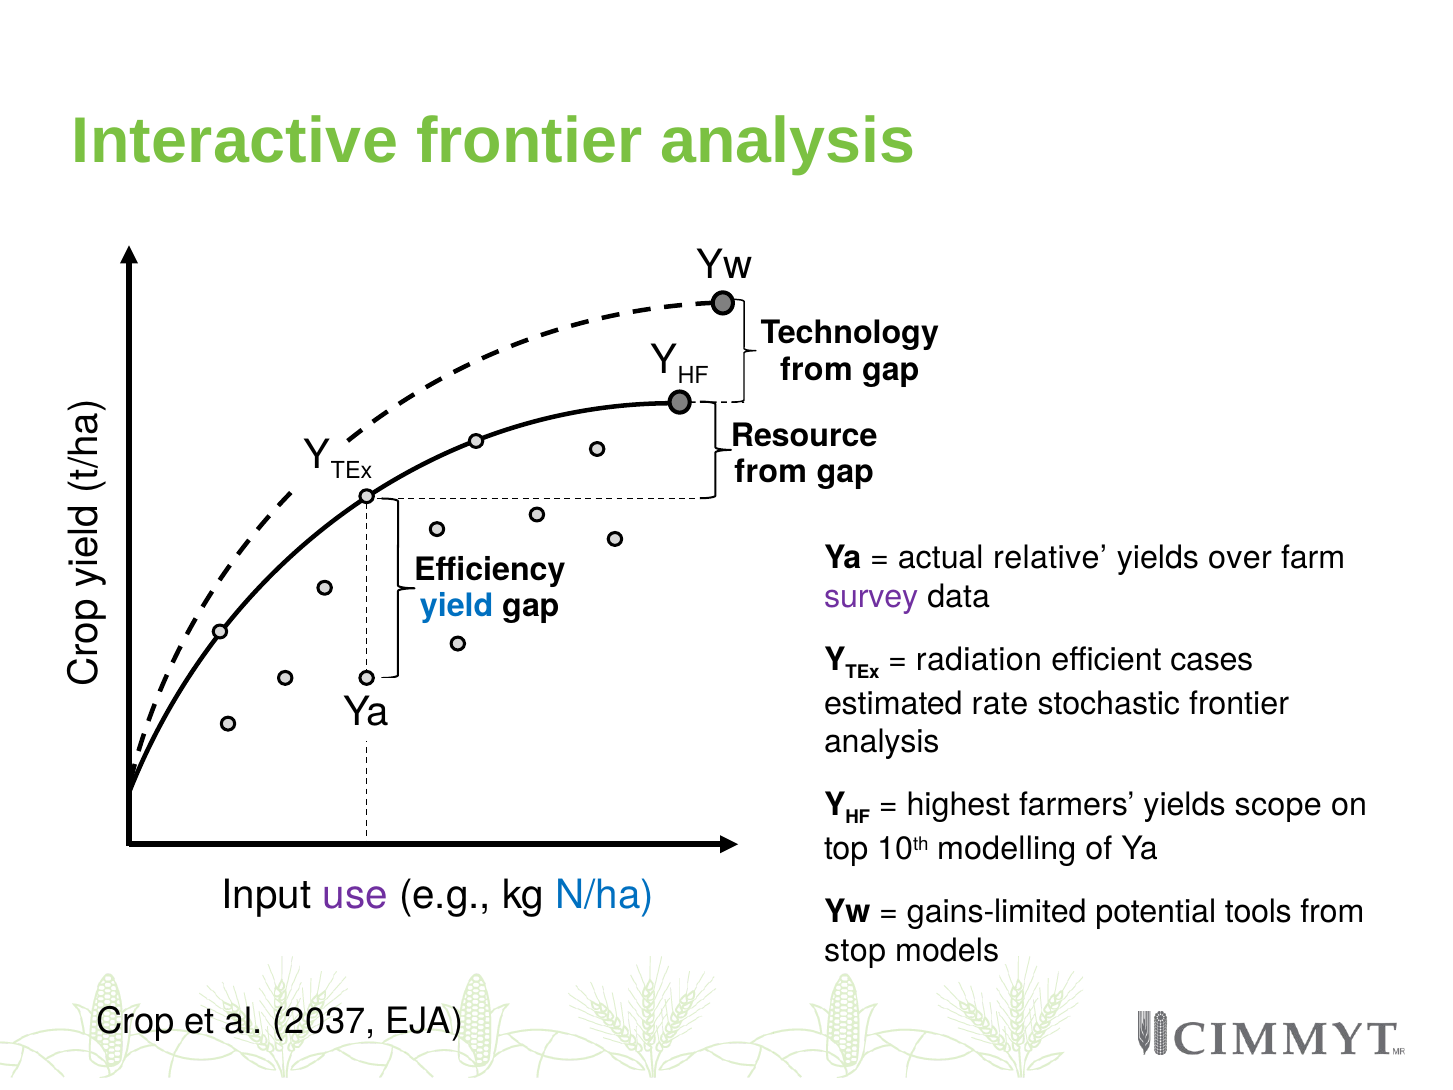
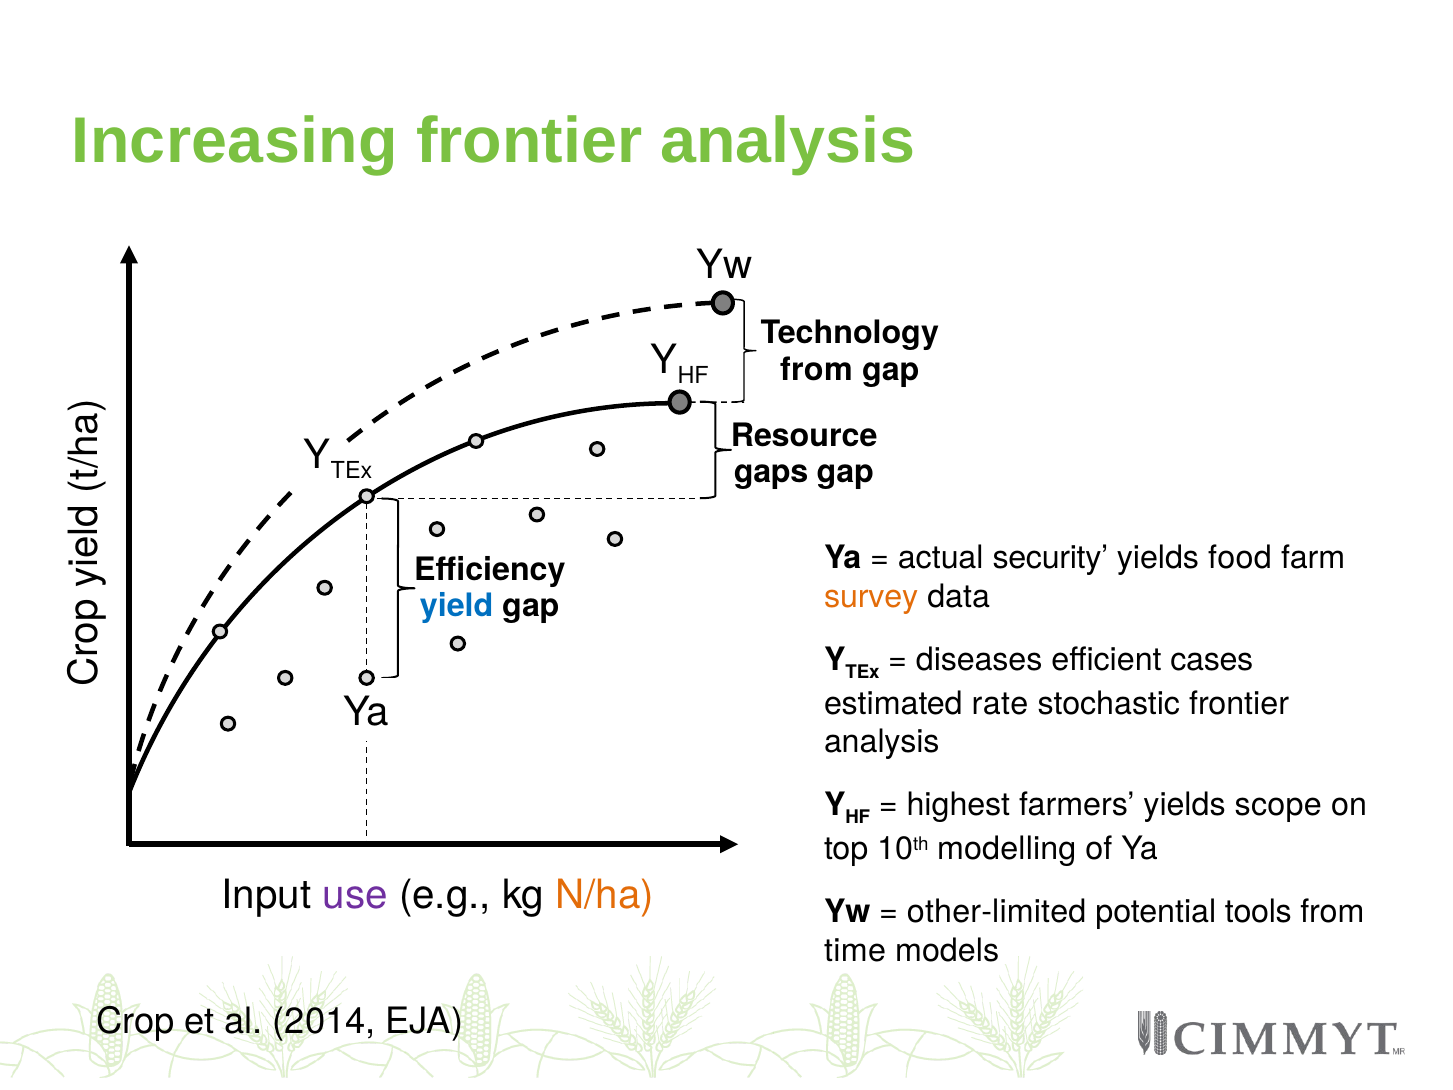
Interactive: Interactive -> Increasing (235, 141)
from: from -> gaps (771, 472)
relative: relative -> security (1050, 558)
over: over -> food (1240, 558)
survey colour: purple -> orange (871, 596)
radiation: radiation -> diseases (979, 659)
N/ha colour: blue -> orange (605, 895)
gains-limited: gains-limited -> other-limited (997, 912)
stop: stop -> time (855, 951)
2037: 2037 -> 2014 (324, 1021)
